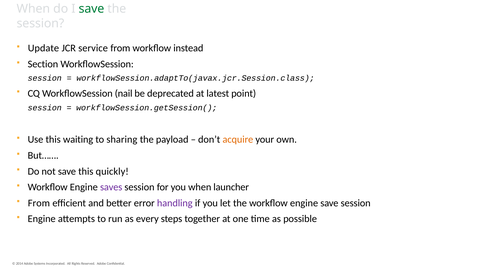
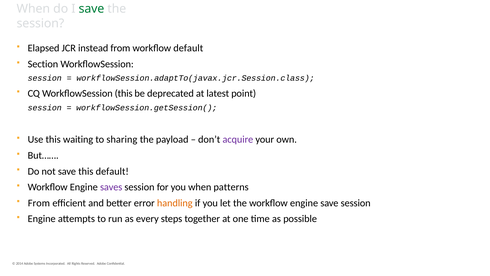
Update: Update -> Elapsed (44, 48)
service: service -> instead (93, 48)
workflow instead: instead -> default (188, 48)
WorkflowSession nail: nail -> this (124, 93)
acquire colour: orange -> purple (238, 139)
this quickly: quickly -> default (112, 171)
launcher: launcher -> patterns (231, 187)
handling colour: purple -> orange (175, 203)
